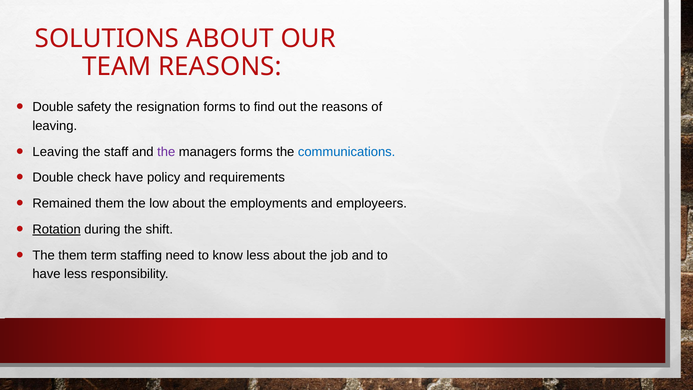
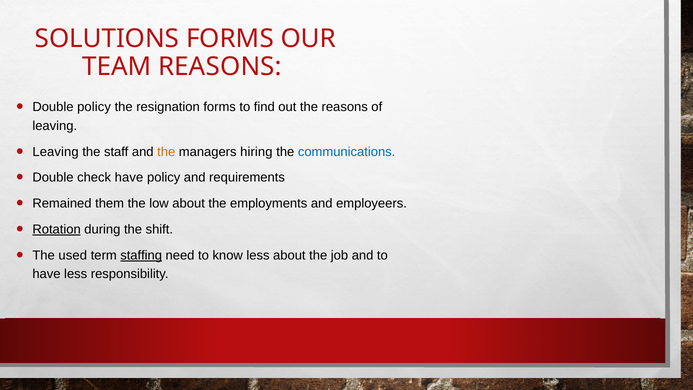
SOLUTIONS ABOUT: ABOUT -> FORMS (230, 39)
Double safety: safety -> policy (94, 107)
the colour: purple -> orange (166, 152)
managers forms: forms -> hiring (256, 152)
The them: them -> used (73, 255)
staffing underline: none -> present (141, 255)
